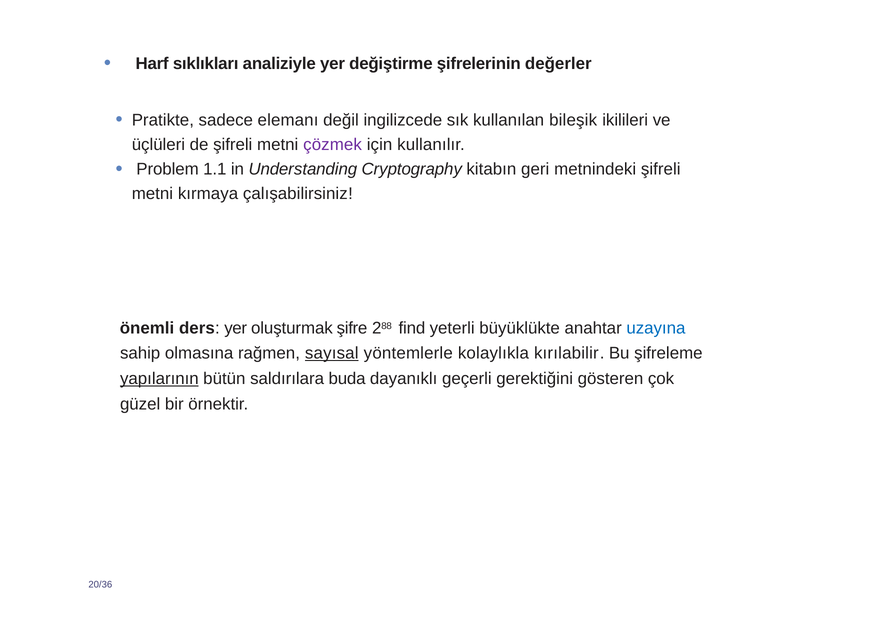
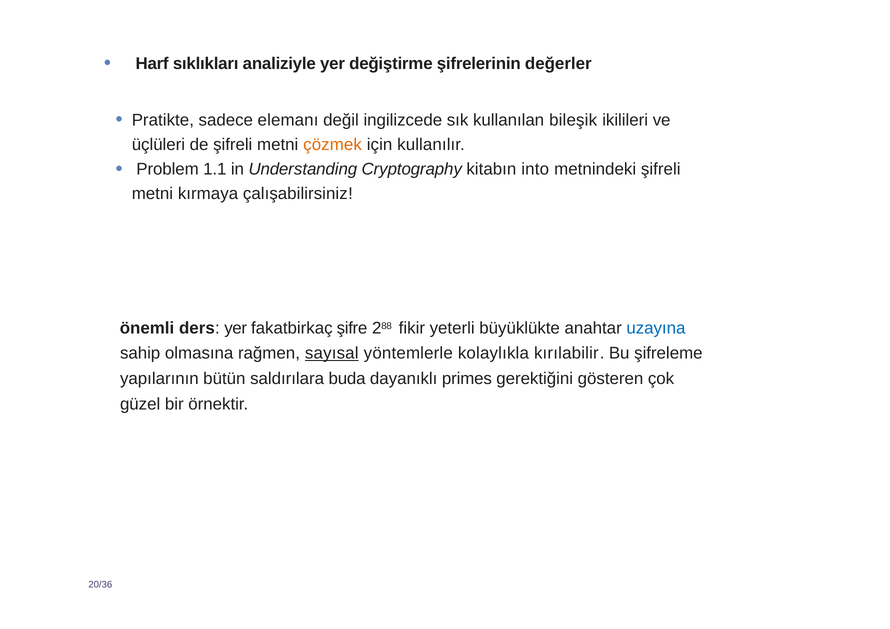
çözmek colour: purple -> orange (333, 145)
geri: geri -> into (535, 169)
oluşturmak: oluşturmak -> fakatbirkaç (292, 328)
find: find -> fikir (412, 328)
yapılarının underline: present -> none (159, 379)
geçerli: geçerli -> primes (467, 379)
